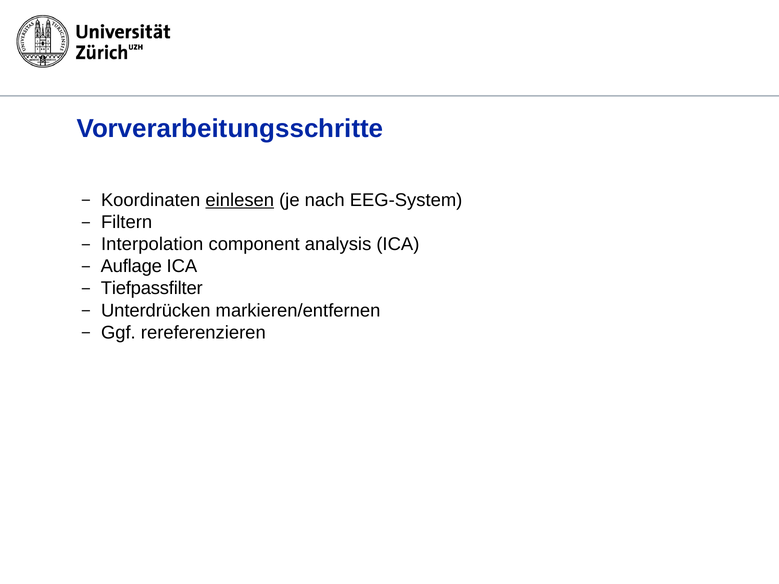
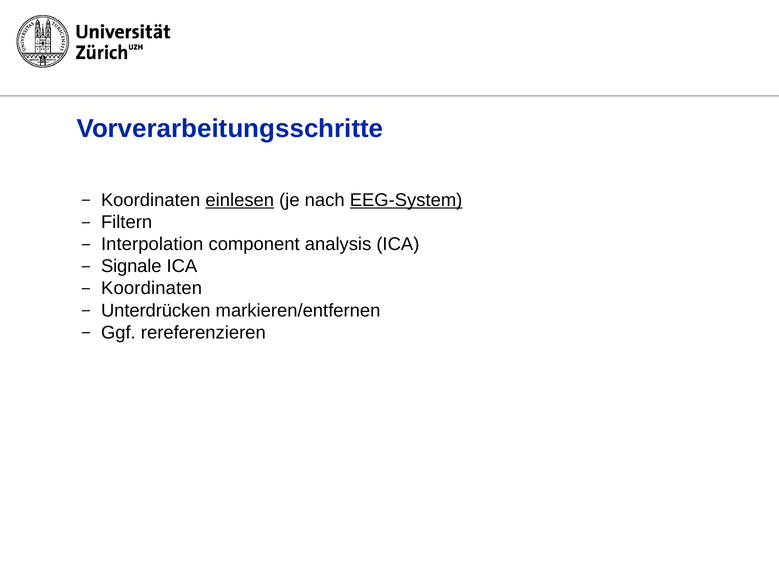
EEG-System underline: none -> present (406, 200)
Auflage: Auflage -> Signale (131, 266)
Tiefpassfilter: Tiefpassfilter -> Koordinaten (152, 289)
